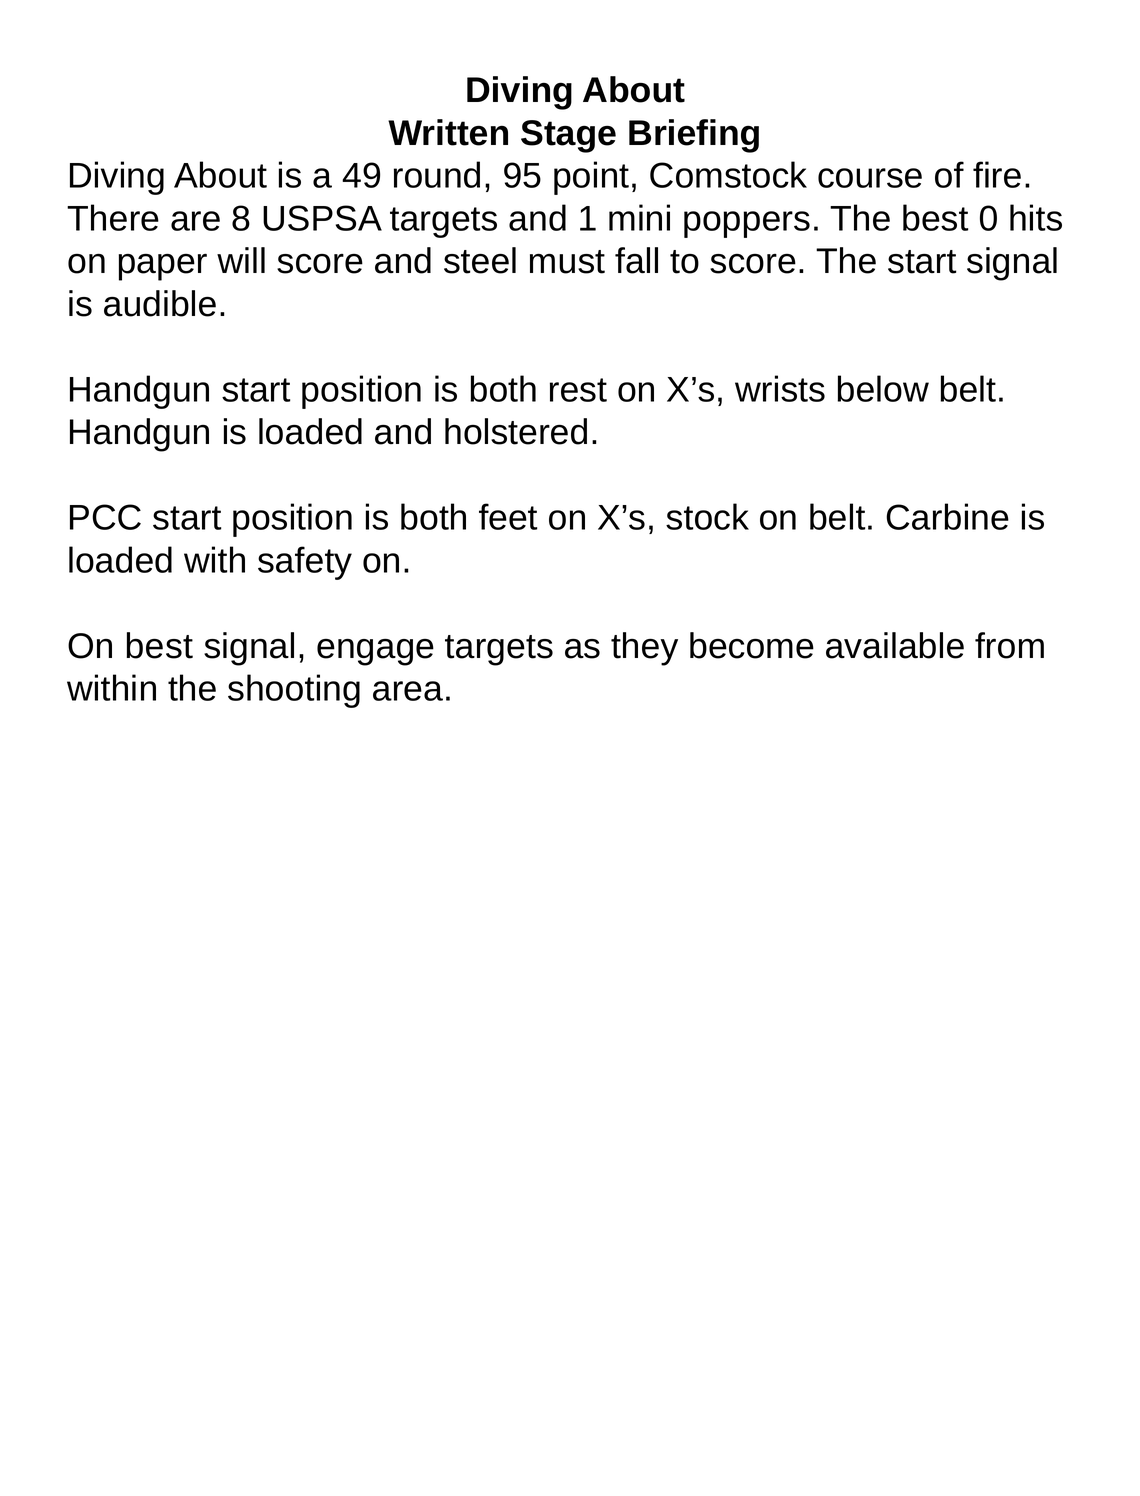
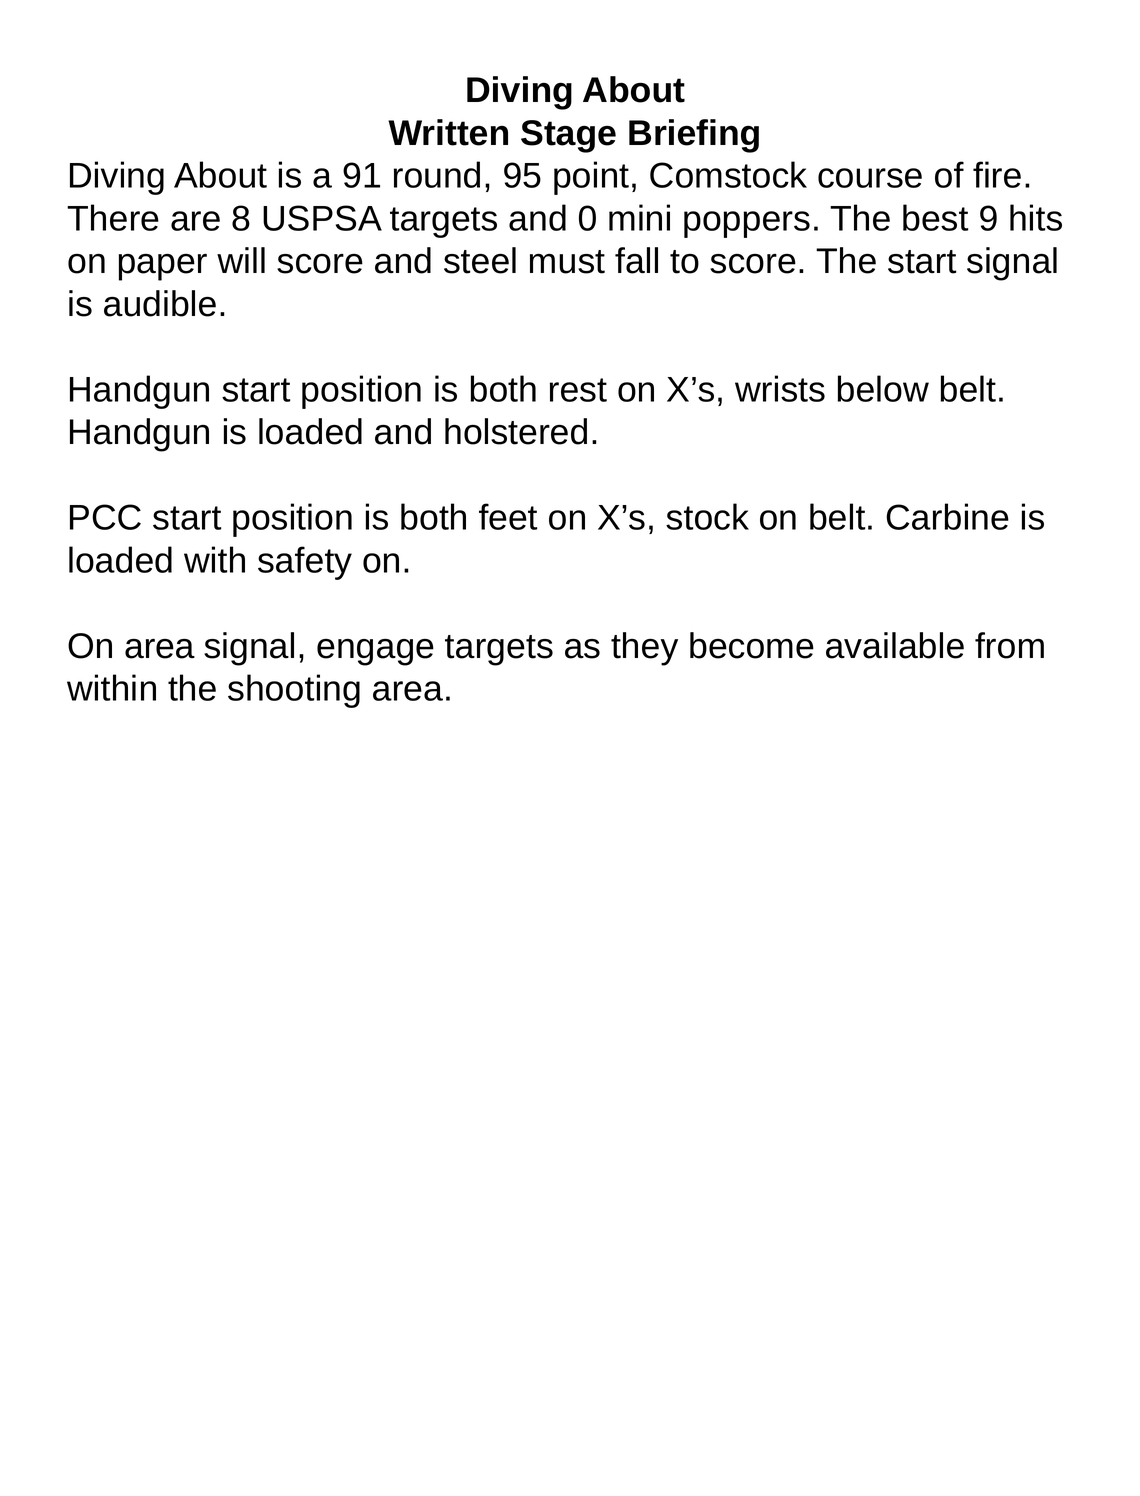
49: 49 -> 91 (362, 176)
1: 1 -> 0 (588, 219)
0: 0 -> 9 (988, 219)
On best: best -> area (159, 646)
